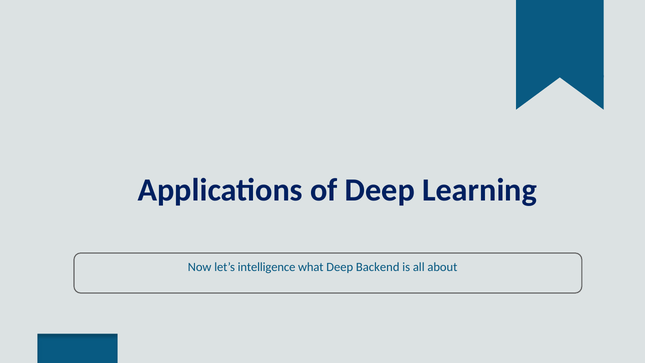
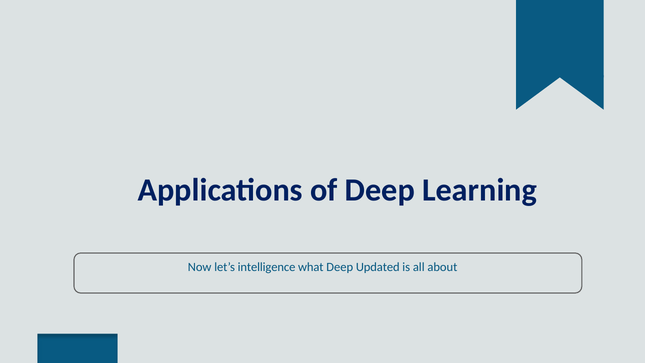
Backend: Backend -> Updated (378, 267)
